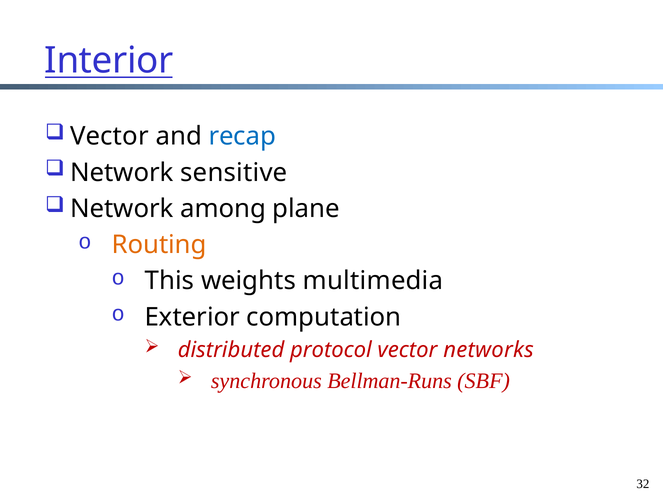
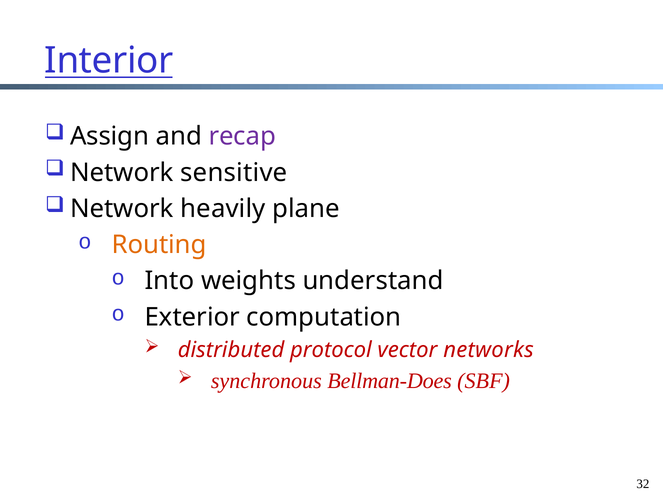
Vector: Vector -> Assign (110, 137)
recap colour: blue -> purple (242, 137)
among: among -> heavily (223, 209)
This: This -> Into (170, 281)
multimedia: multimedia -> understand (373, 281)
Bellman-Runs: Bellman-Runs -> Bellman-Does (390, 381)
